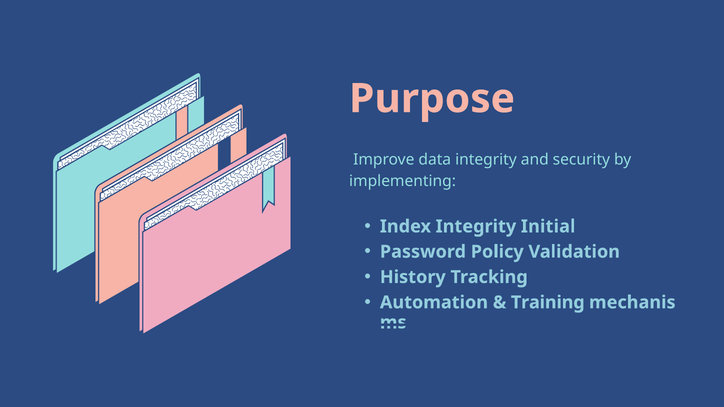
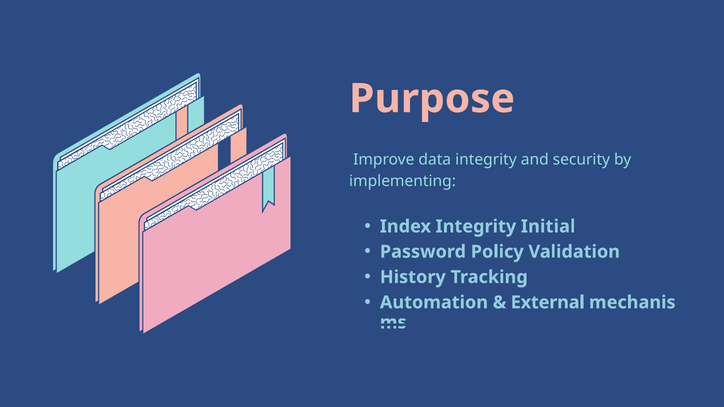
Training: Training -> External (548, 303)
